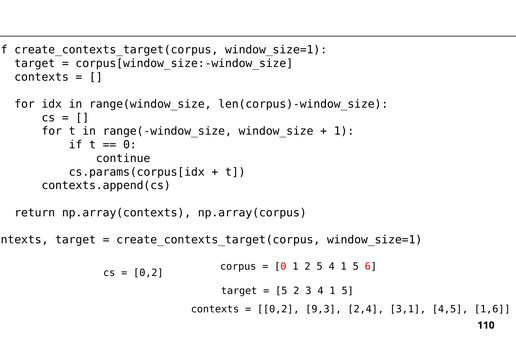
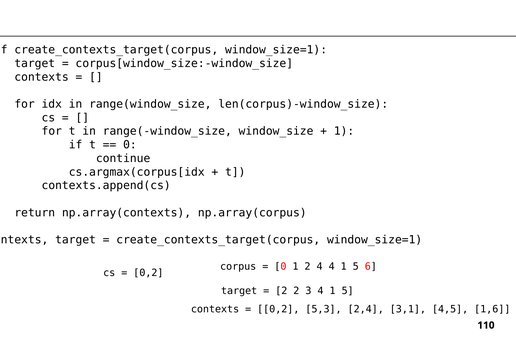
cs.params(corpus[idx: cs.params(corpus[idx -> cs.argmax(corpus[idx (137, 172)
2 5: 5 -> 4 (320, 267)
5: 5 -> 2 (281, 291)
9,3: 9,3 -> 5,3 (324, 309)
